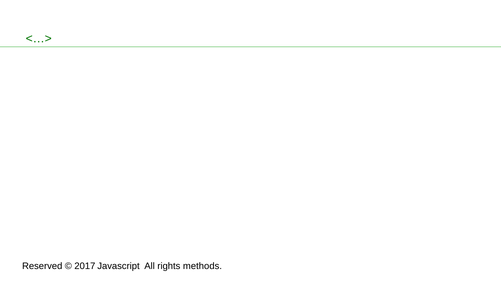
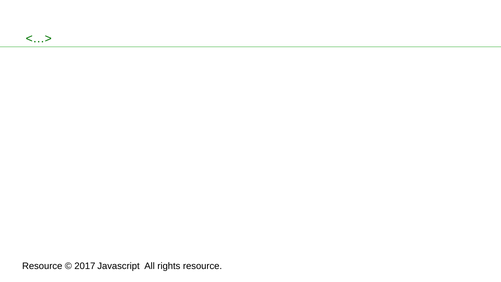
Reserved: Reserved -> Resource (42, 266)
rights methods: methods -> resource (203, 266)
